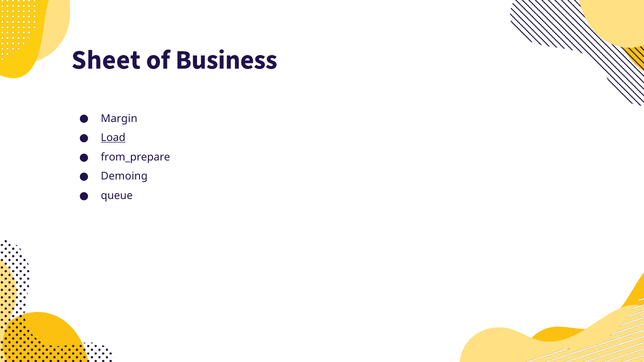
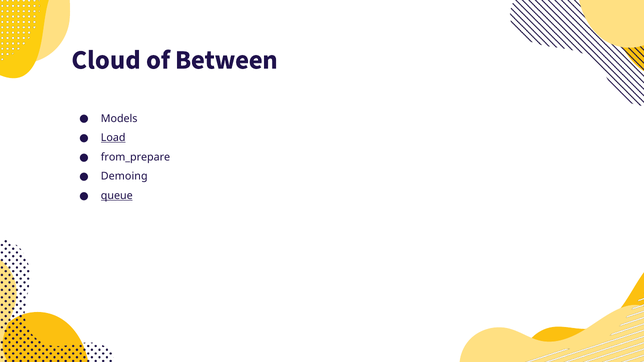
Sheet: Sheet -> Cloud (106, 60)
Business: Business -> Between (226, 60)
Margin: Margin -> Models (119, 119)
queue underline: none -> present (117, 196)
